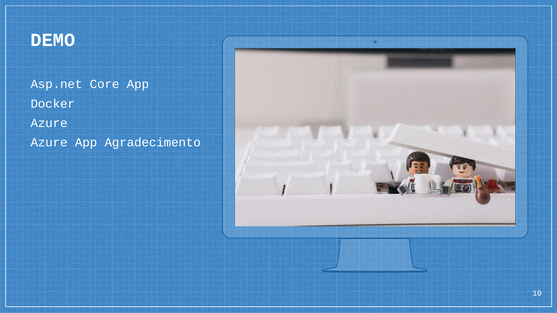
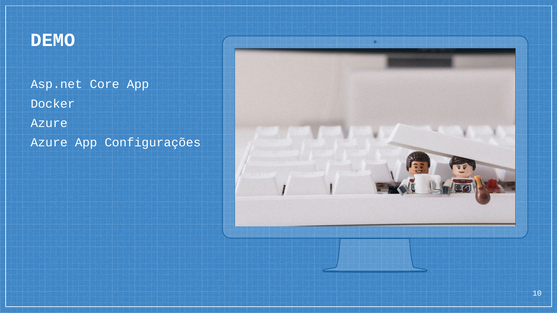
Agradecimento: Agradecimento -> Configurações (153, 143)
